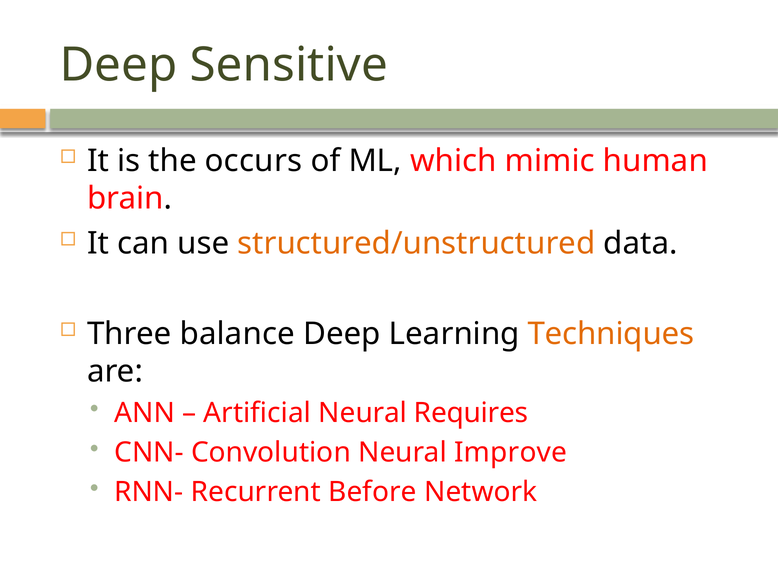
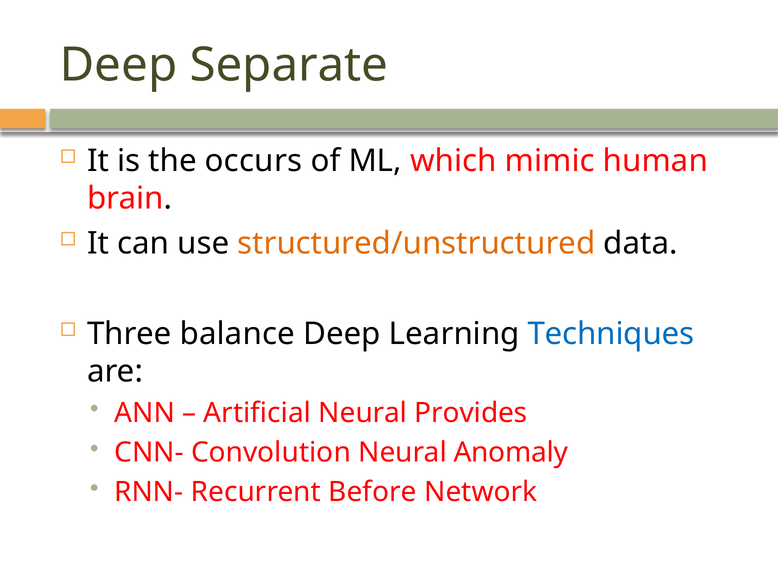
Sensitive: Sensitive -> Separate (289, 65)
Techniques colour: orange -> blue (611, 334)
Requires: Requires -> Provides (471, 413)
Improve: Improve -> Anomaly (511, 453)
